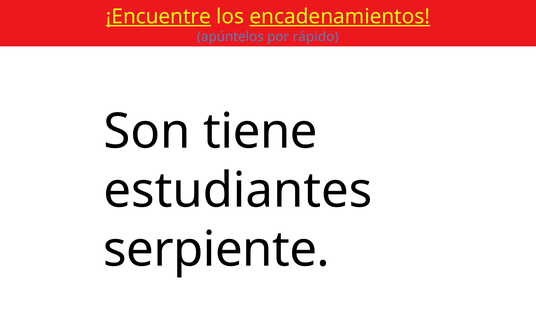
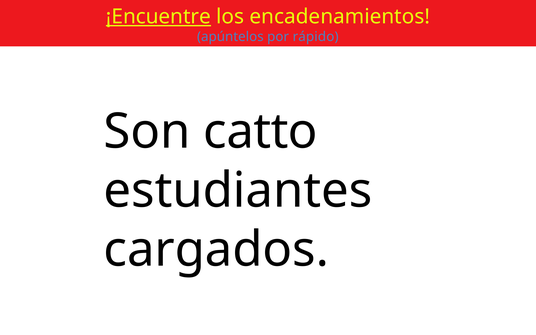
encadenamientos underline: present -> none (340, 17)
tiene: tiene -> catto (260, 132)
serpiente: serpiente -> cargados (216, 249)
